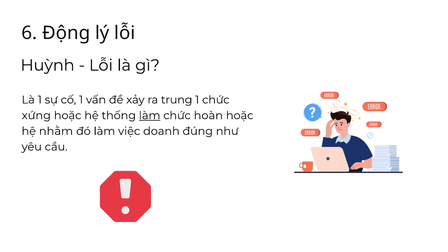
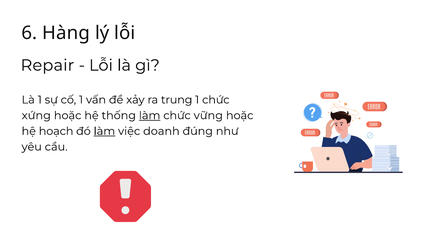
Động: Động -> Hàng (66, 33)
Huỳnh: Huỳnh -> Repair (47, 65)
hoàn: hoàn -> vững (208, 115)
nhằm: nhằm -> hoạch (56, 131)
làm underline: none -> present (104, 131)
